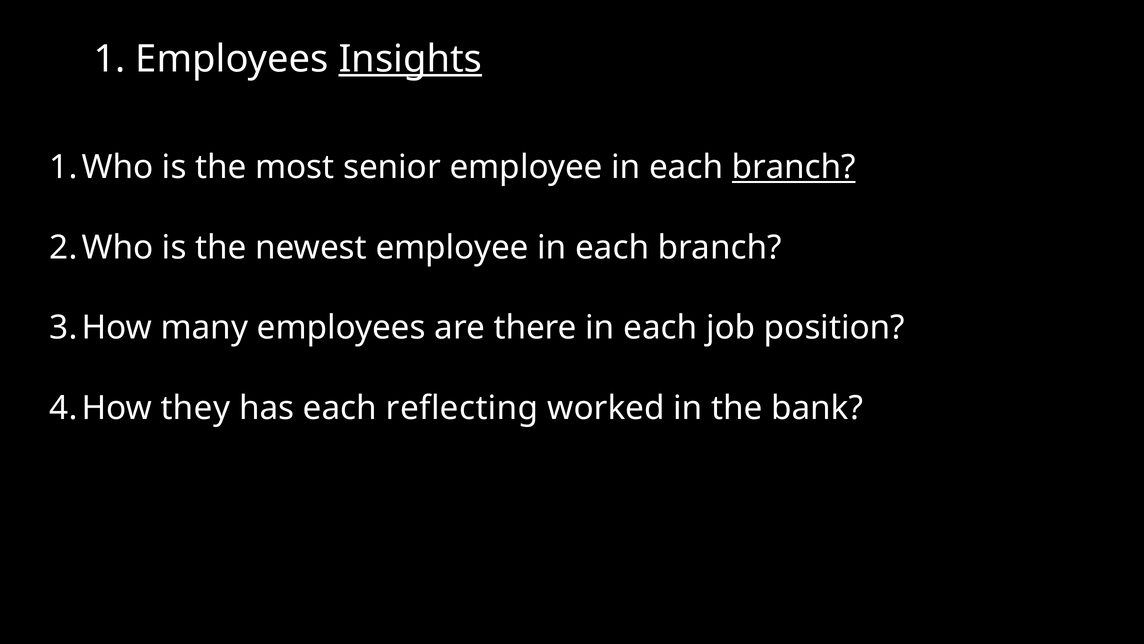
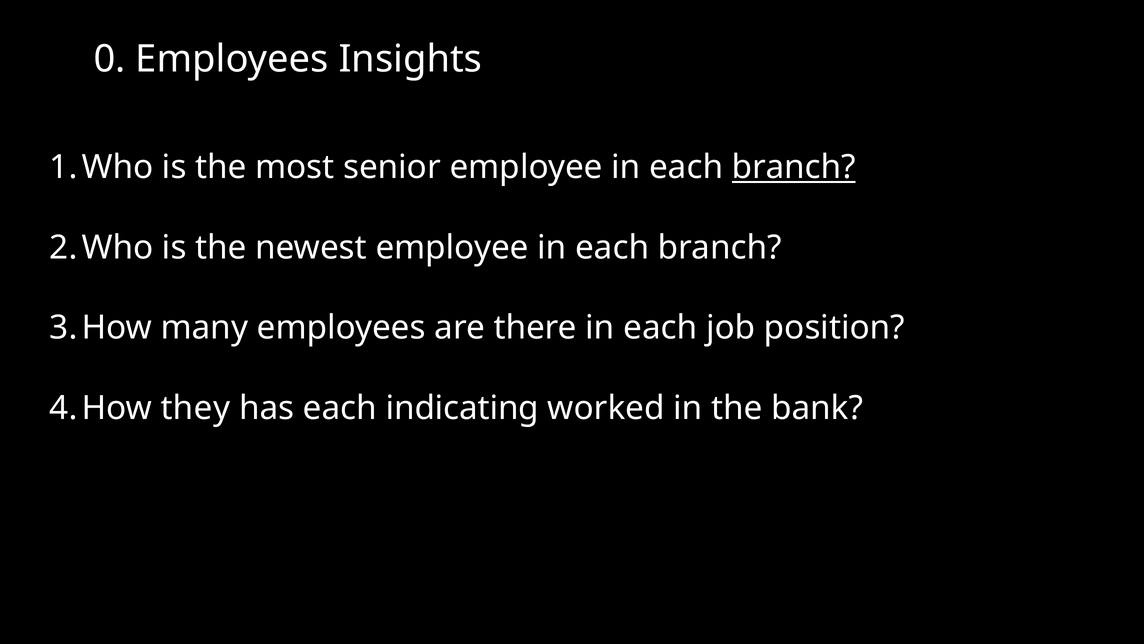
1: 1 -> 0 (109, 59)
Insights underline: present -> none (410, 59)
reflecting: reflecting -> indicating (462, 408)
